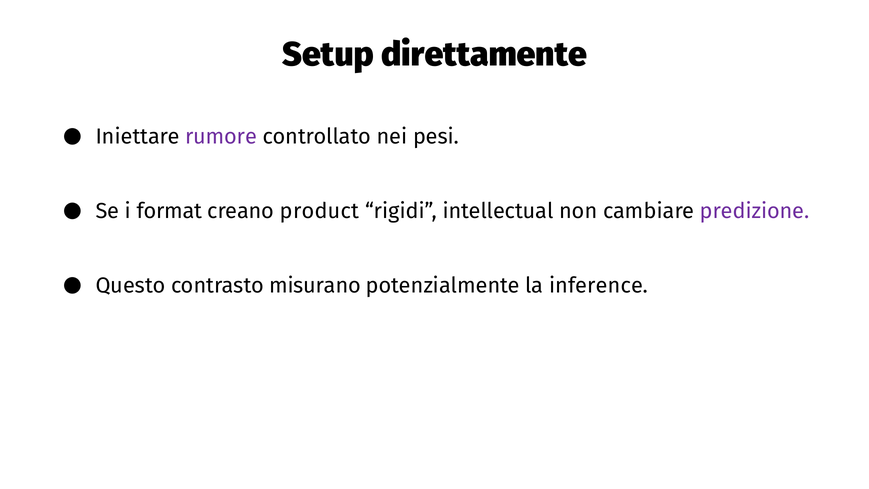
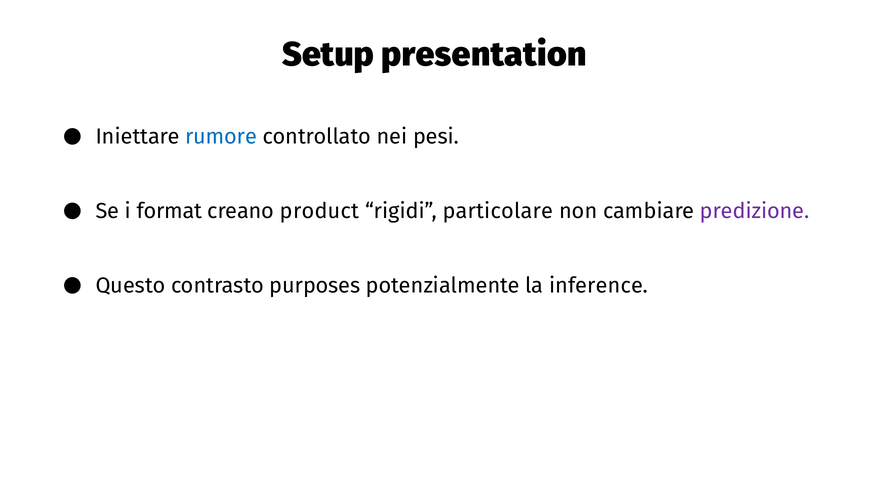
direttamente: direttamente -> presentation (484, 54)
rumore colour: purple -> blue (221, 137)
intellectual: intellectual -> particolare (498, 211)
misurano: misurano -> purposes (315, 286)
